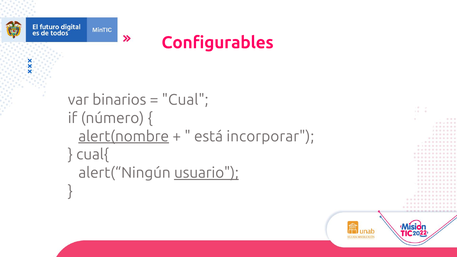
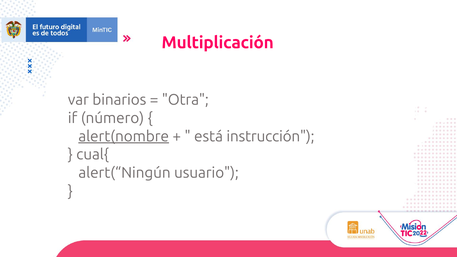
Configurables: Configurables -> Multiplicación (218, 43)
Cual: Cual -> Otra (185, 100)
incorporar: incorporar -> instrucción (270, 136)
usuario underline: present -> none (206, 173)
